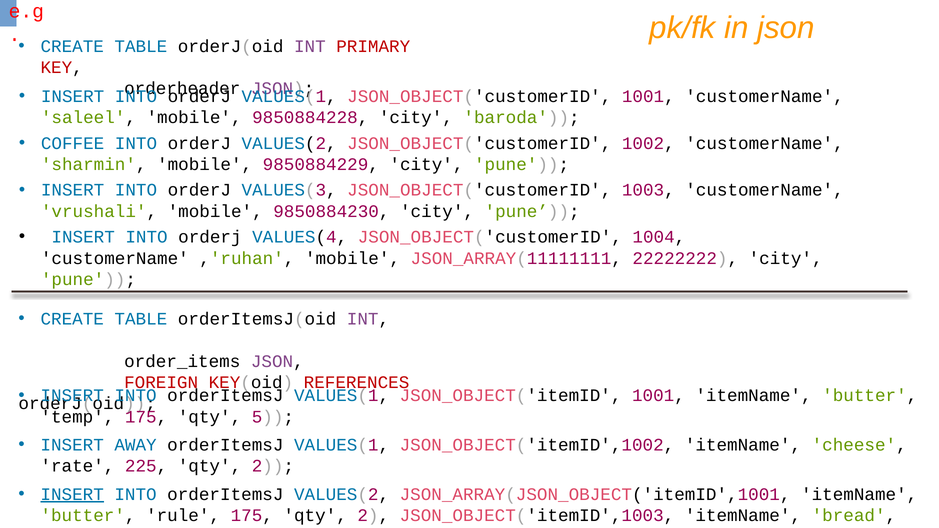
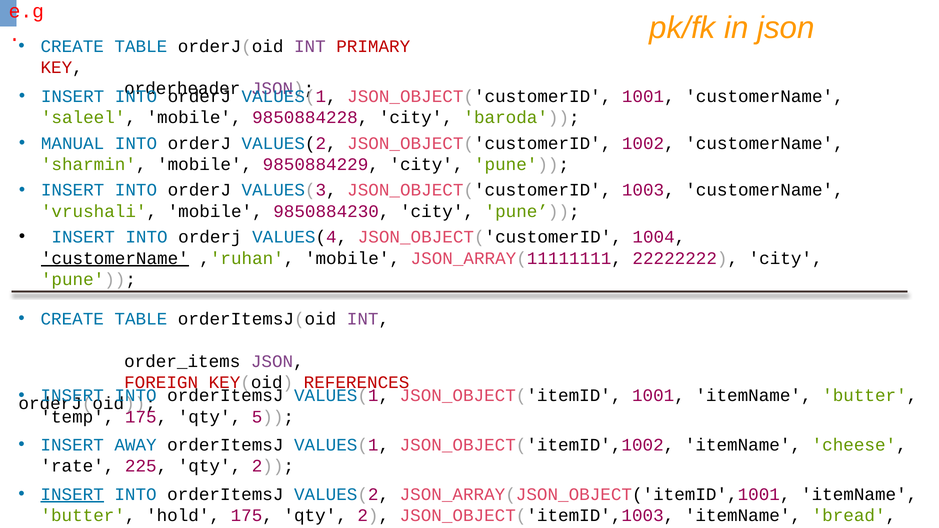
COFFEE: COFFEE -> MANUAL (73, 143)
customerName underline: none -> present (115, 258)
rule: rule -> hold (183, 515)
